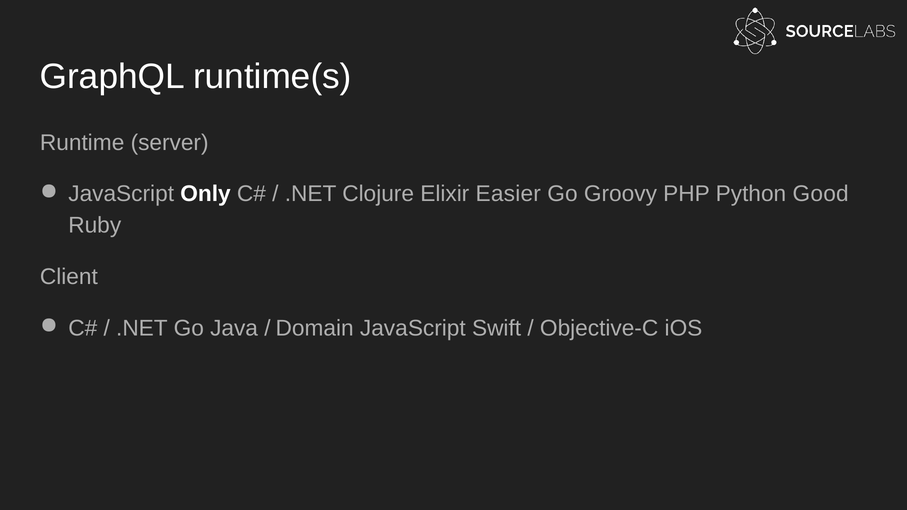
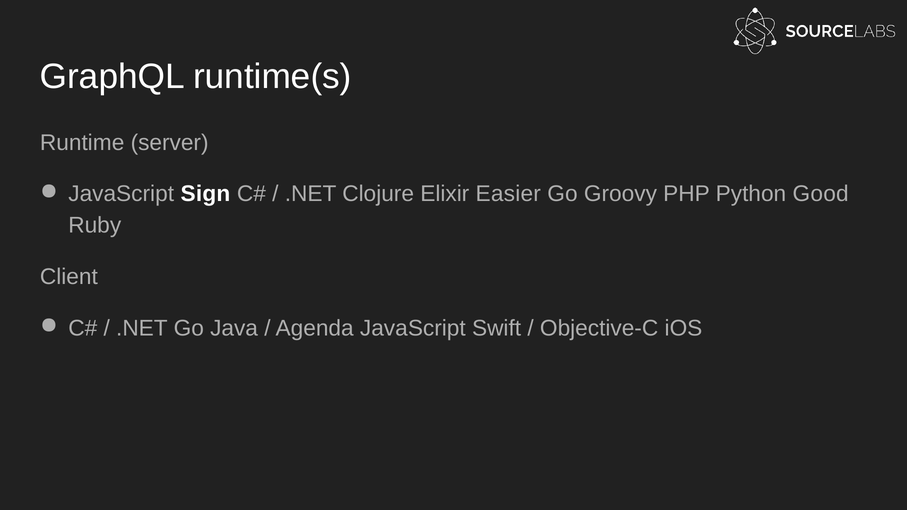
Only: Only -> Sign (205, 194)
Domain: Domain -> Agenda (315, 328)
